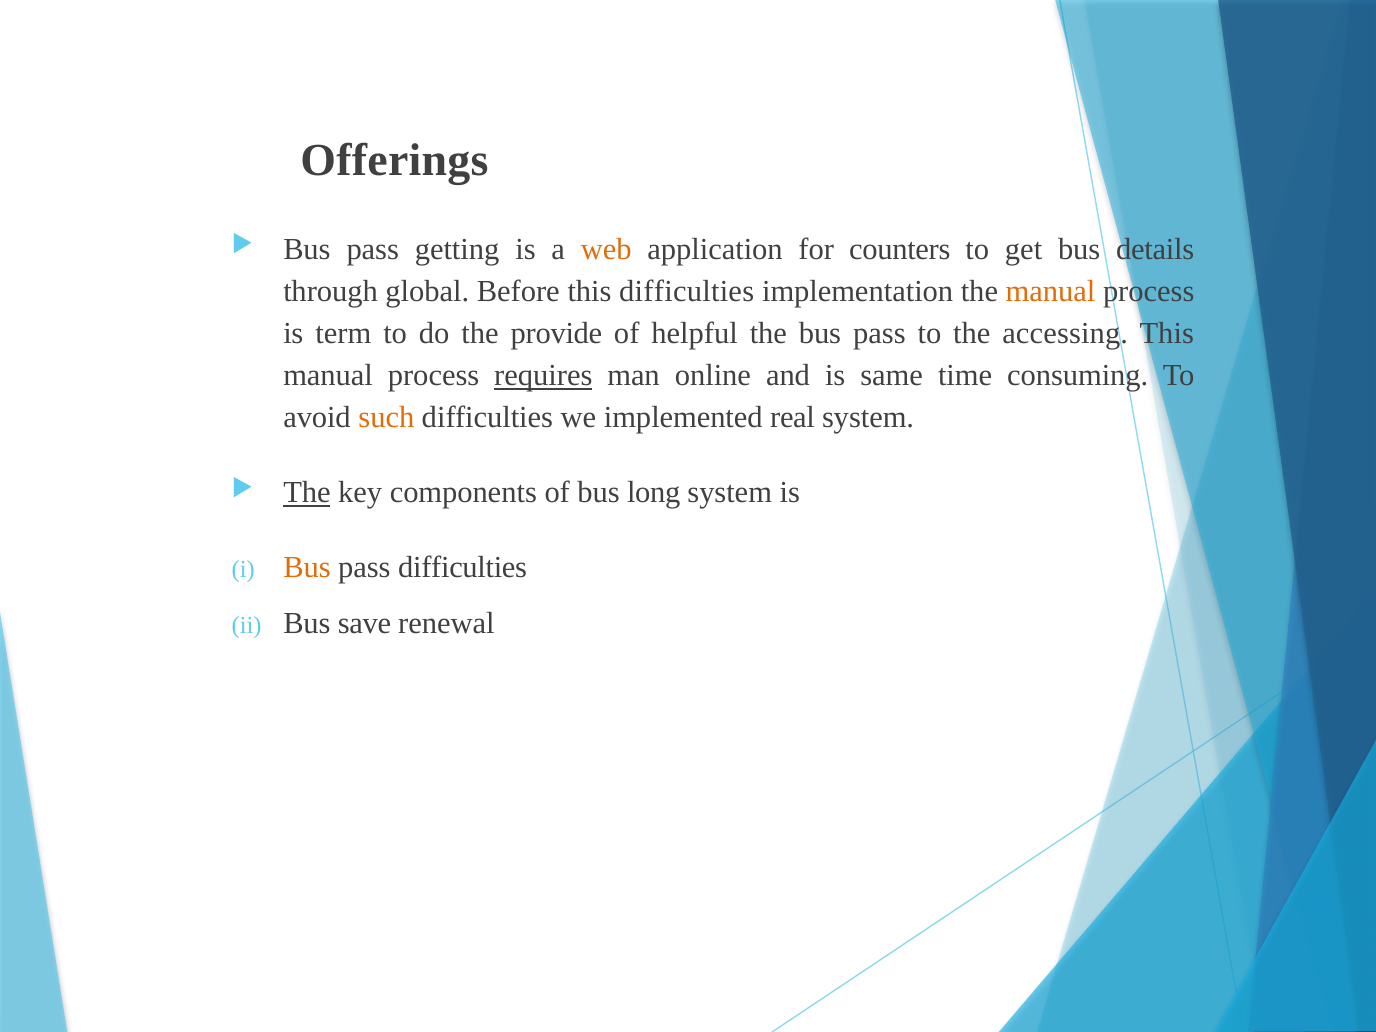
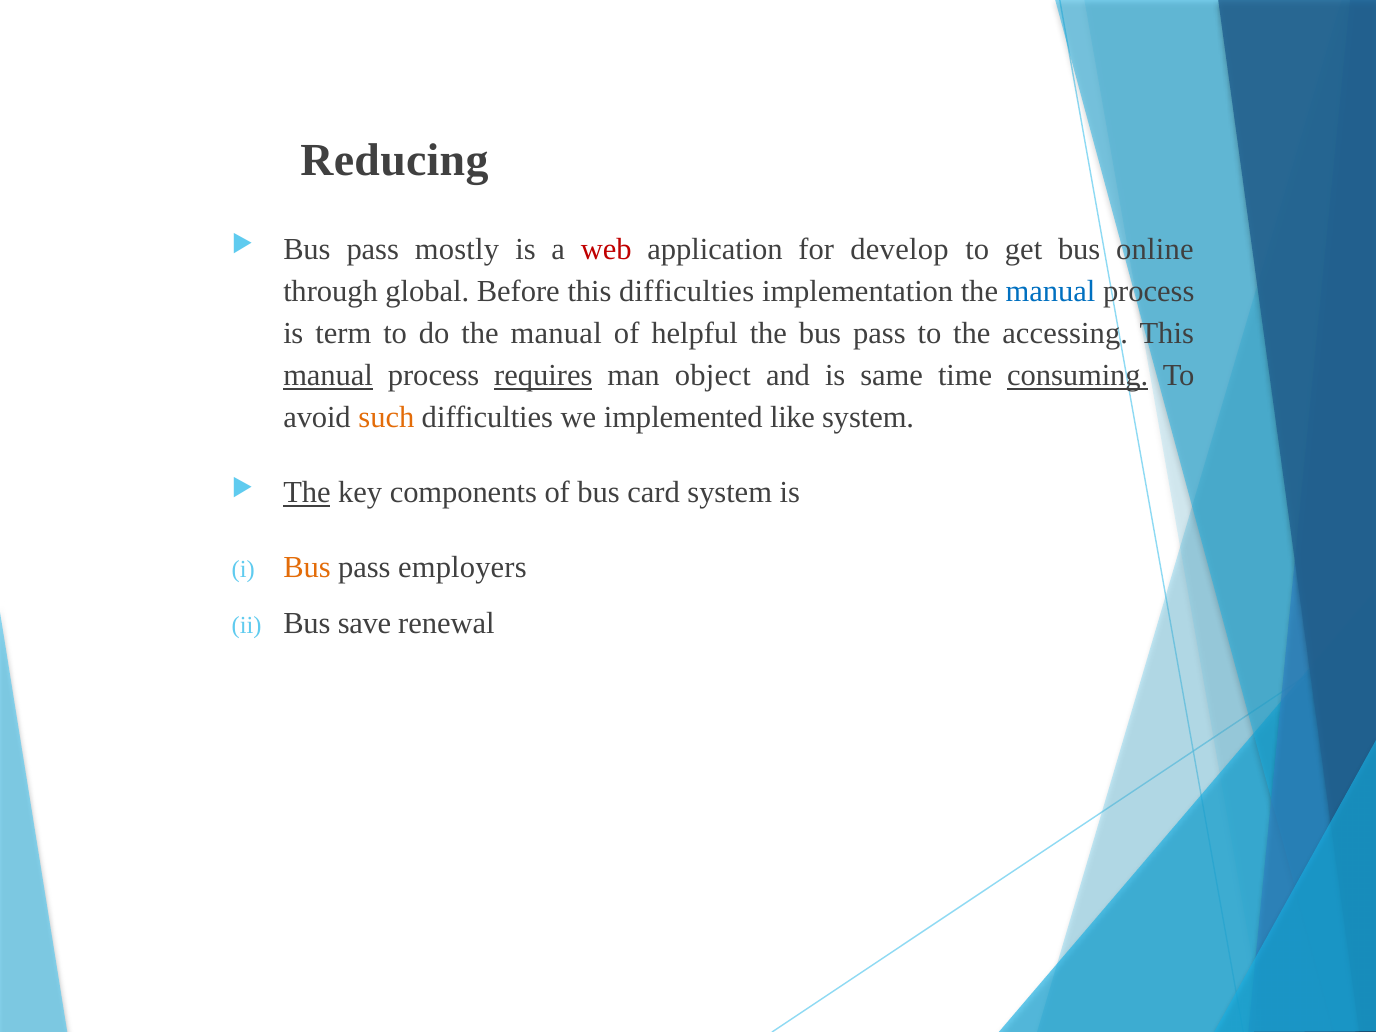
Offerings: Offerings -> Reducing (394, 161)
getting: getting -> mostly (457, 249)
web colour: orange -> red (606, 249)
counters: counters -> develop (900, 249)
details: details -> online (1155, 249)
manual colour: orange -> blue (1050, 291)
do the provide: provide -> manual (556, 333)
manual underline: none -> present (328, 375)
online: online -> object (713, 375)
consuming underline: none -> present (1078, 375)
real: real -> like (793, 418)
long: long -> card (654, 493)
pass difficulties: difficulties -> employers (462, 567)
